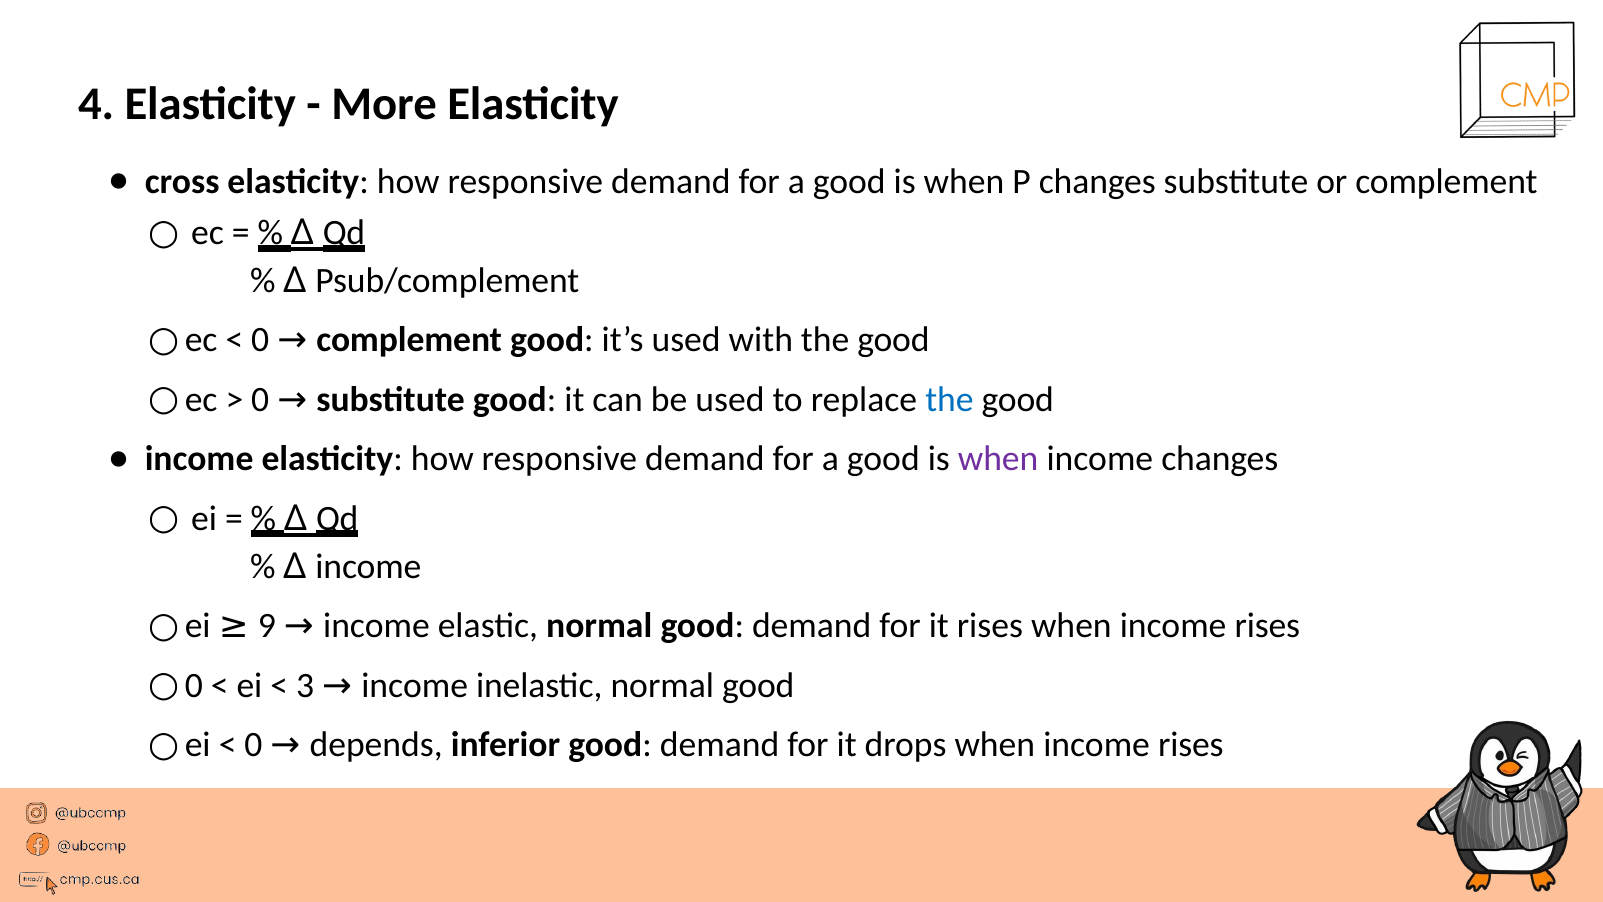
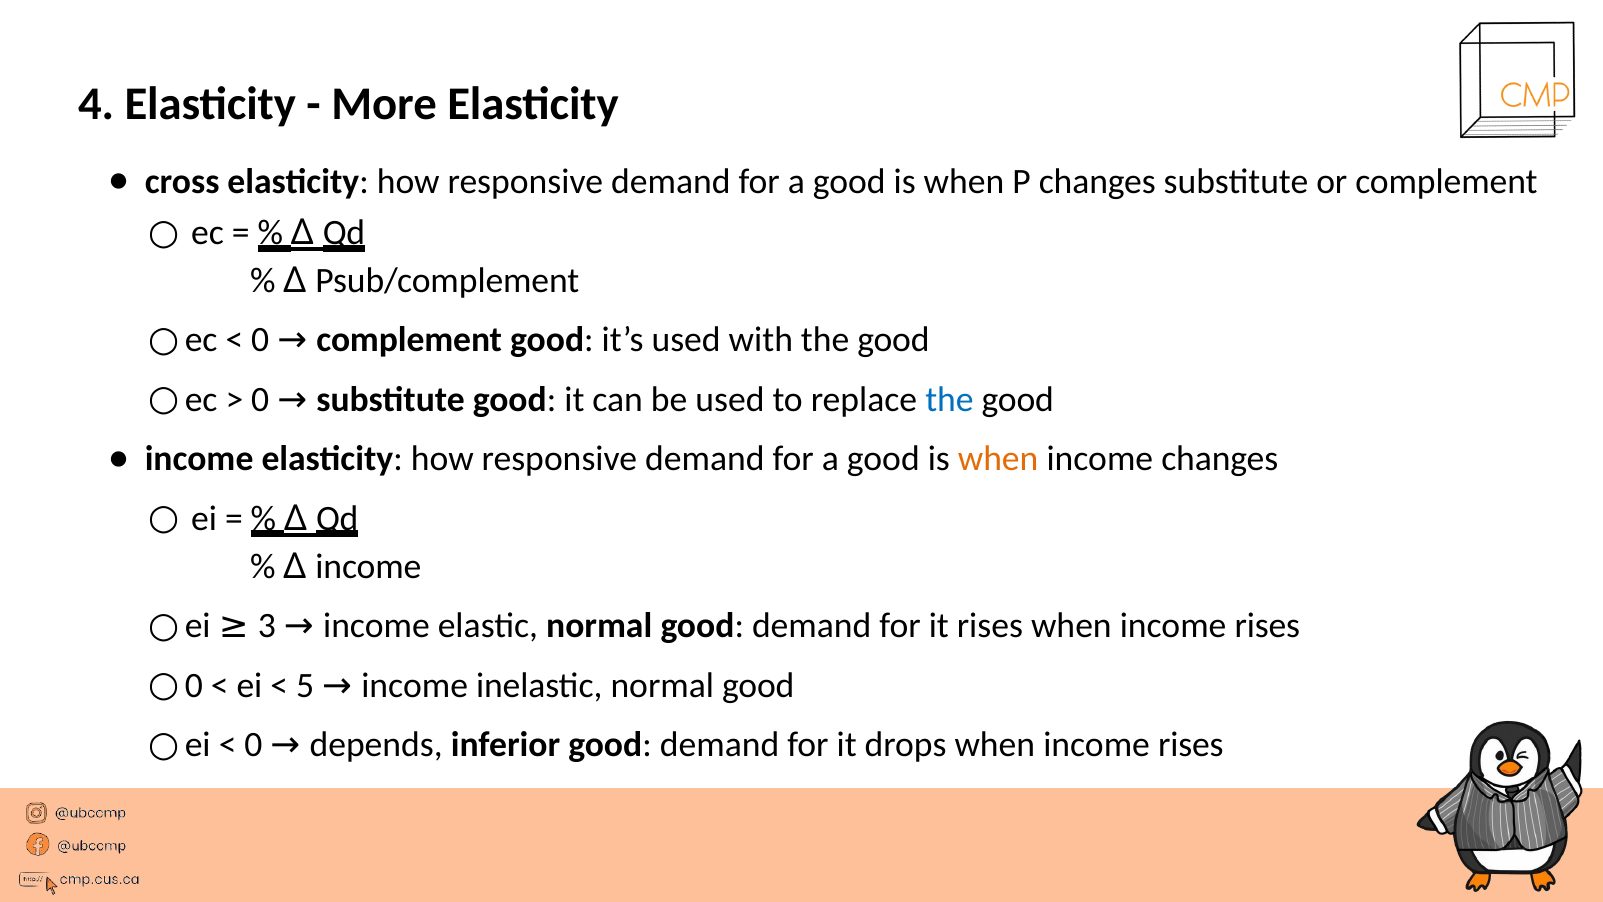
when colour: purple -> orange (998, 459)
9: 9 -> 3 (267, 626)
3: 3 -> 5 (305, 685)
